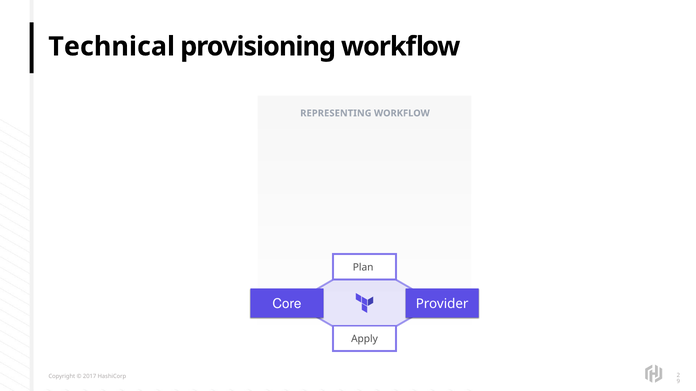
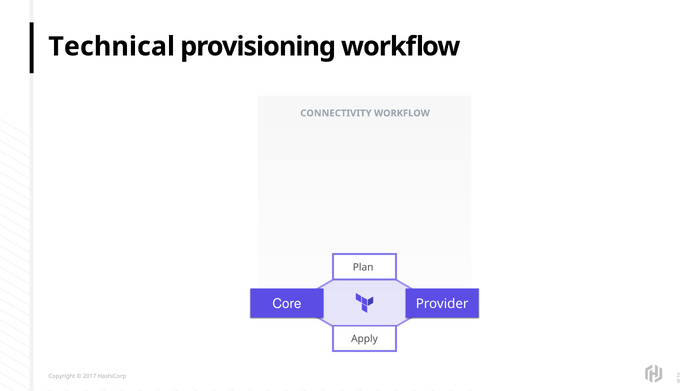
REPRESENTING: REPRESENTING -> CONNECTIVITY (336, 113)
